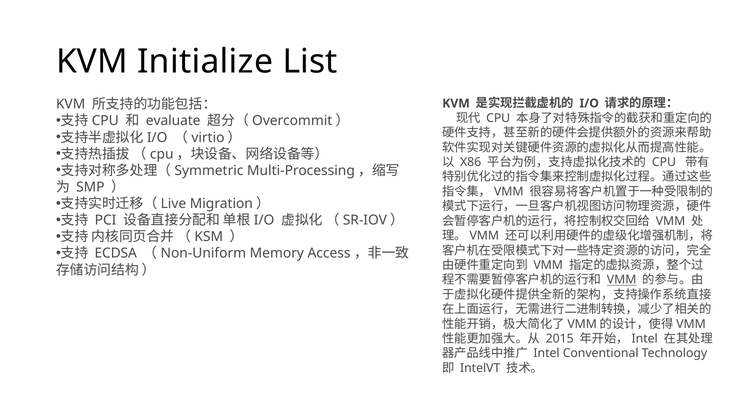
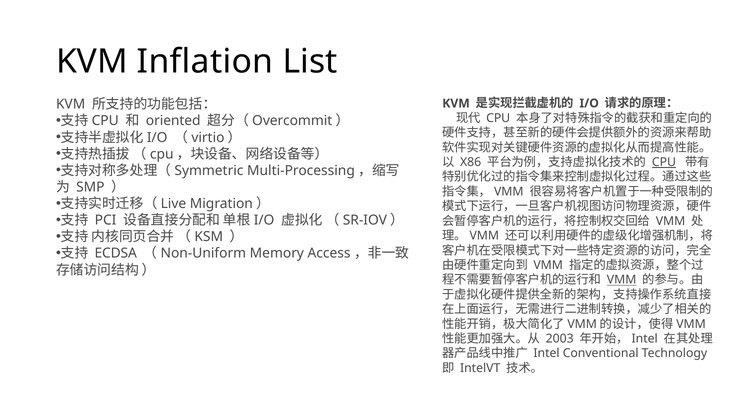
Initialize: Initialize -> Inflation (205, 62)
evaluate: evaluate -> oriented (173, 121)
CPU underline: none -> present (664, 162)
2015: 2015 -> 2003 (560, 339)
